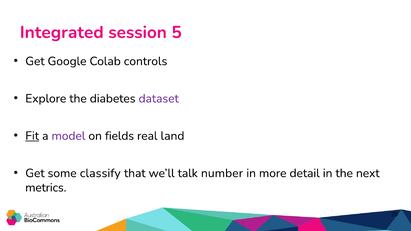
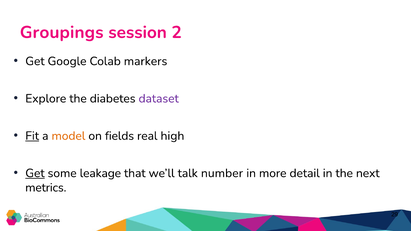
Integrated: Integrated -> Groupings (62, 32)
5: 5 -> 2 (177, 32)
controls: controls -> markers (146, 61)
model colour: purple -> orange (68, 136)
land: land -> high (172, 136)
Get underline: none -> present (35, 173)
classify: classify -> leakage (100, 173)
